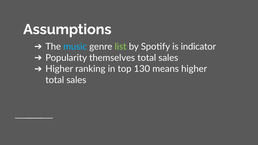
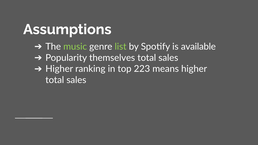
music colour: light blue -> light green (75, 47)
indicator: indicator -> available (198, 47)
130: 130 -> 223 (142, 69)
